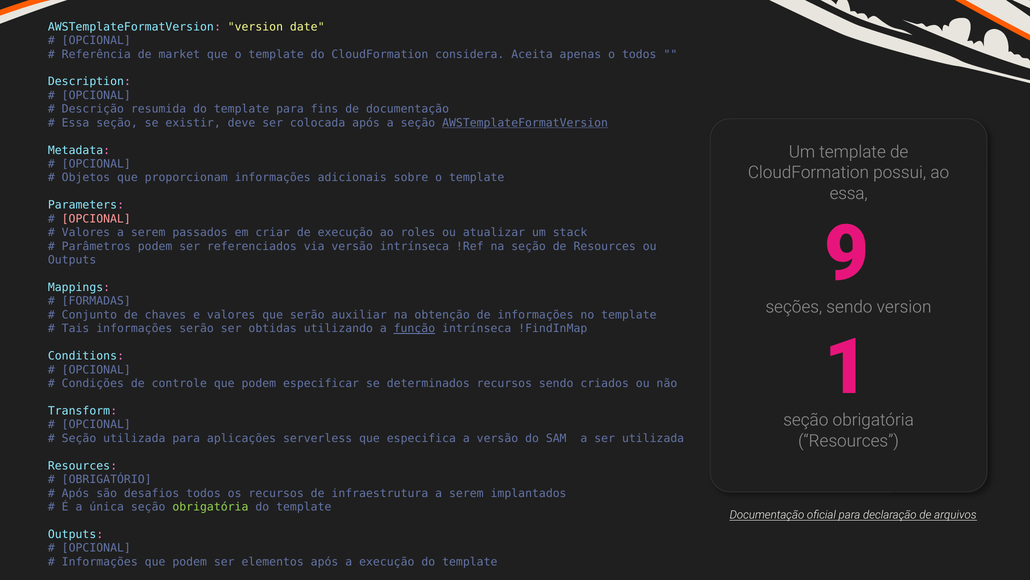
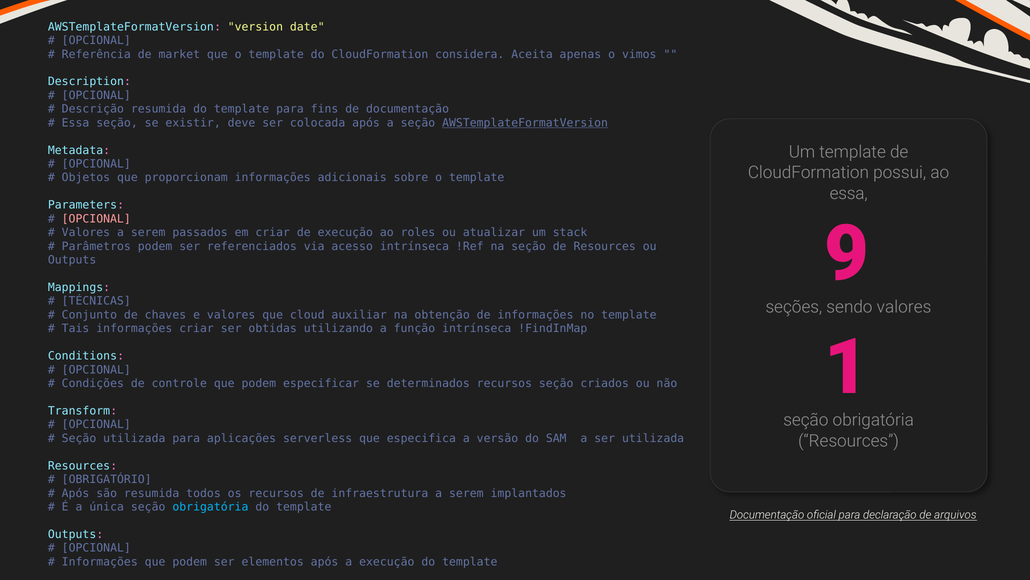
o todos: todos -> vimos (639, 54)
via versão: versão -> acesso (352, 246)
FORMADAS: FORMADAS -> TÉCNICAS (96, 301)
sendo version: version -> valores (904, 307)
que serão: serão -> cloud (307, 315)
informações serão: serão -> criar (197, 328)
função underline: present -> none (414, 328)
recursos sendo: sendo -> seção (556, 383)
são desafios: desafios -> resumida (152, 493)
obrigatória colour: light green -> light blue (210, 506)
